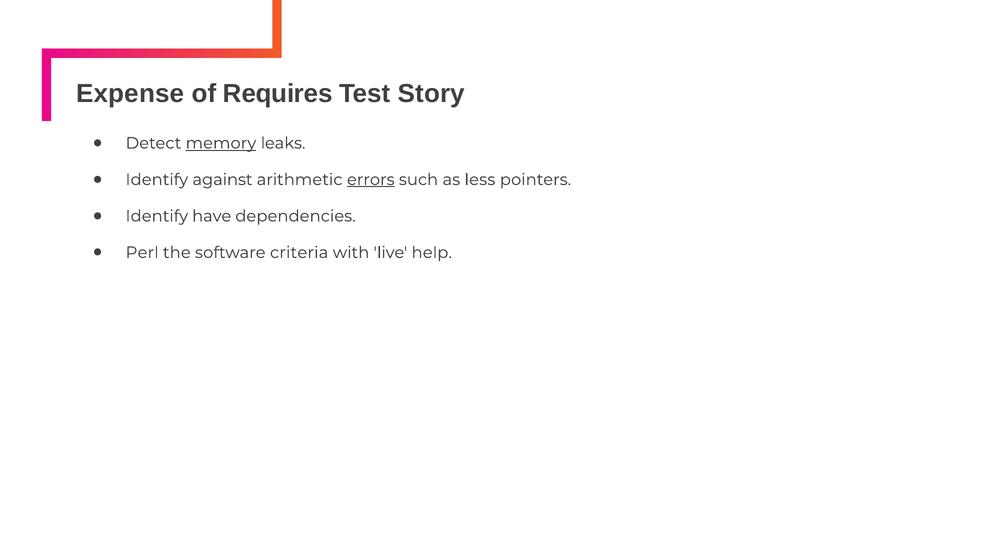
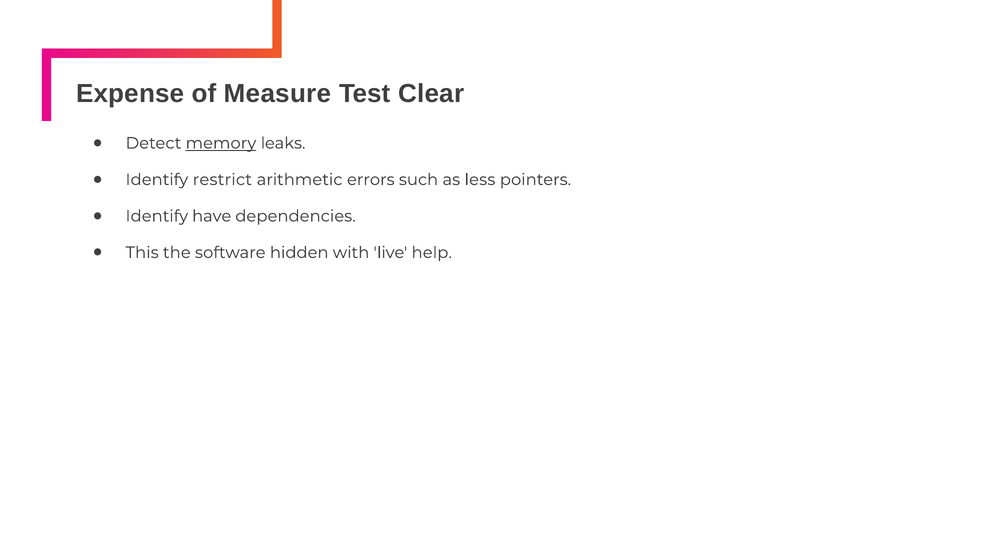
Requires: Requires -> Measure (278, 94)
Story: Story -> Clear (431, 94)
against: against -> restrict (222, 180)
errors underline: present -> none (371, 180)
Perl: Perl -> This (142, 252)
criteria: criteria -> hidden (299, 252)
